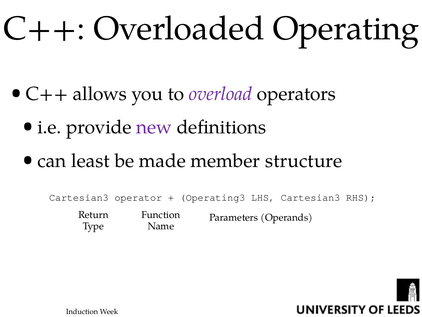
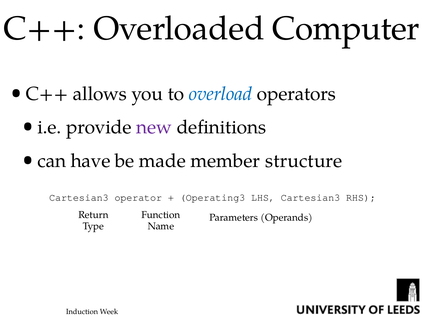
Operating: Operating -> Computer (346, 29)
overload colour: purple -> blue (221, 94)
least: least -> have (91, 161)
